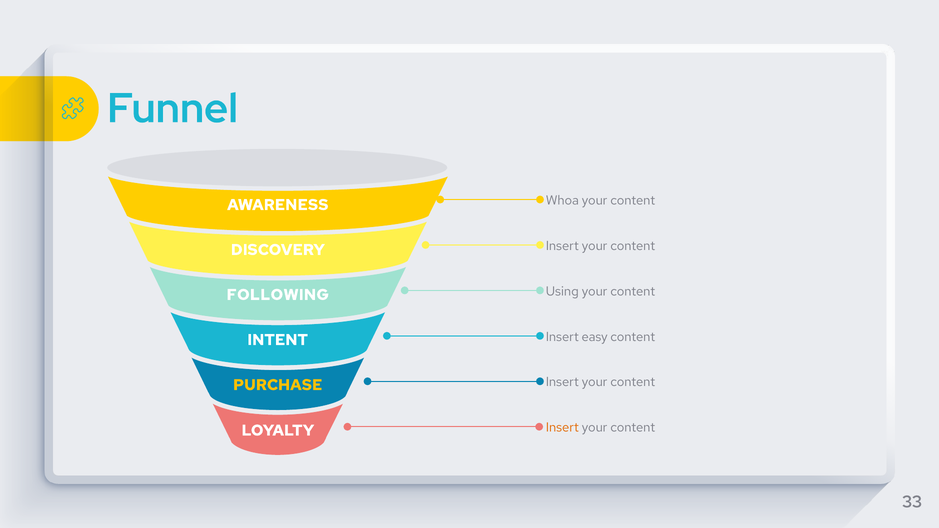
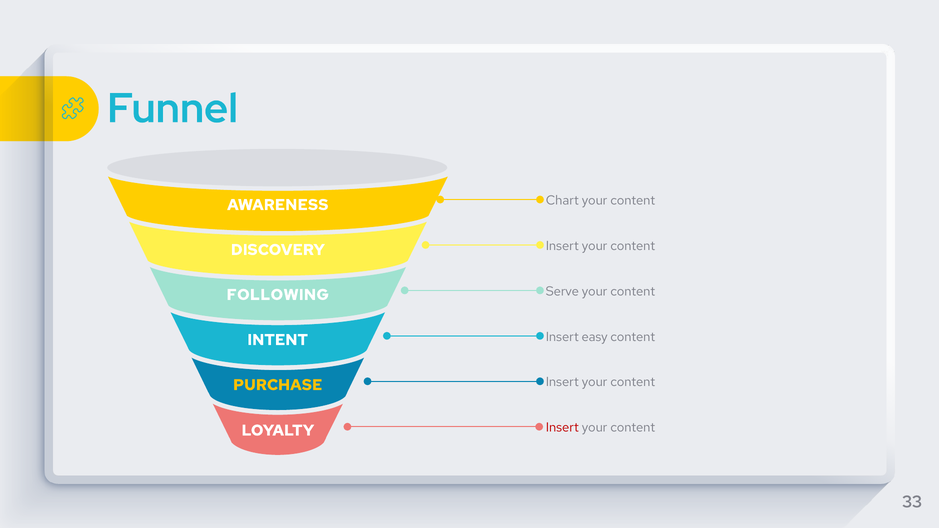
Whoa: Whoa -> Chart (562, 200)
Using: Using -> Serve (562, 291)
Insert colour: orange -> red (562, 428)
